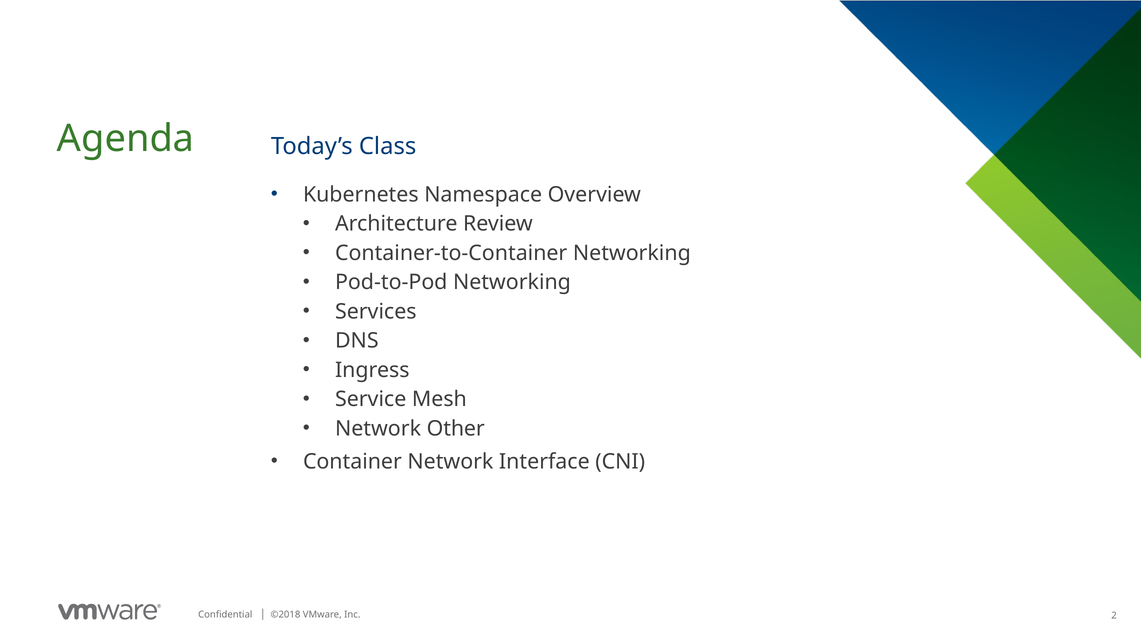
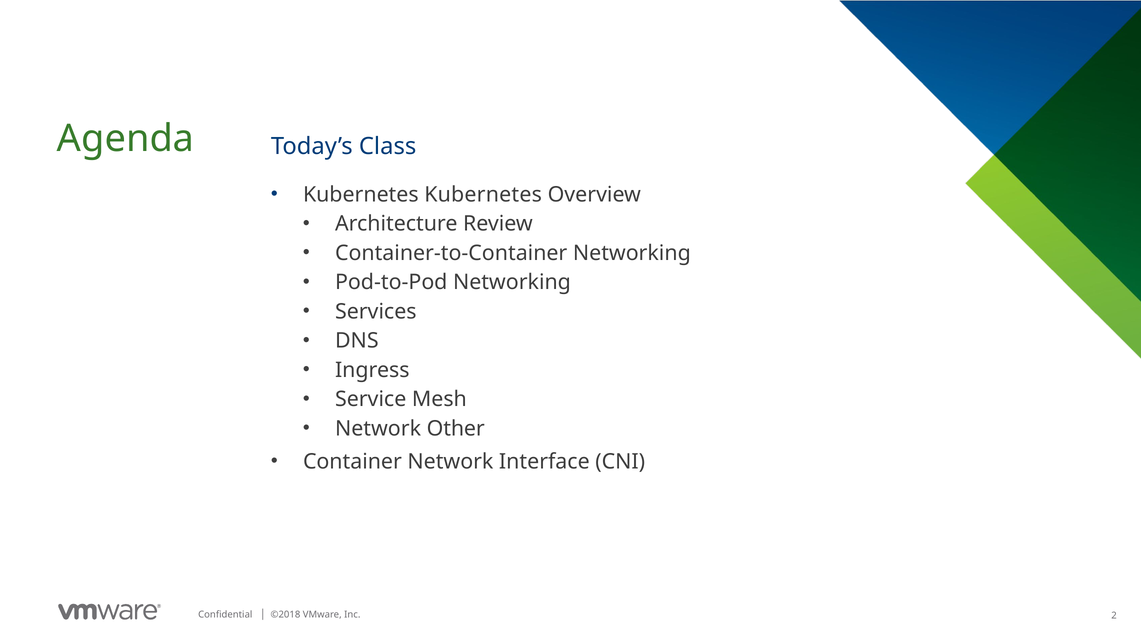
Kubernetes Namespace: Namespace -> Kubernetes (483, 195)
